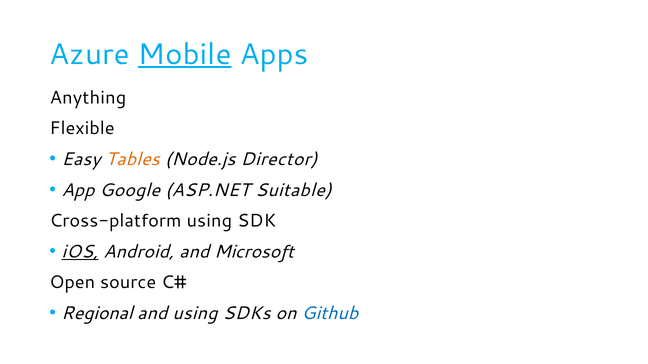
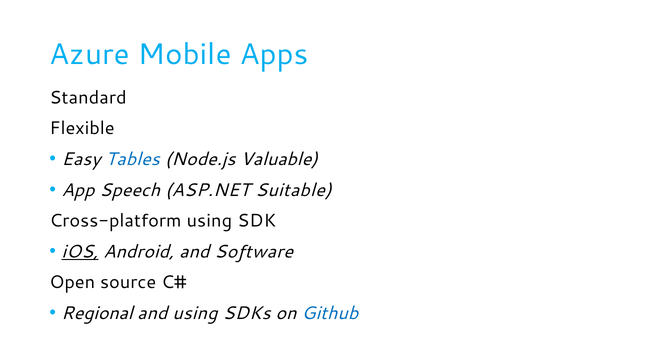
Mobile underline: present -> none (185, 54)
Anything: Anything -> Standard (88, 98)
Tables colour: orange -> blue (133, 159)
Director: Director -> Valuable (279, 159)
Google: Google -> Speech (130, 190)
Microsoft: Microsoft -> Software (254, 252)
